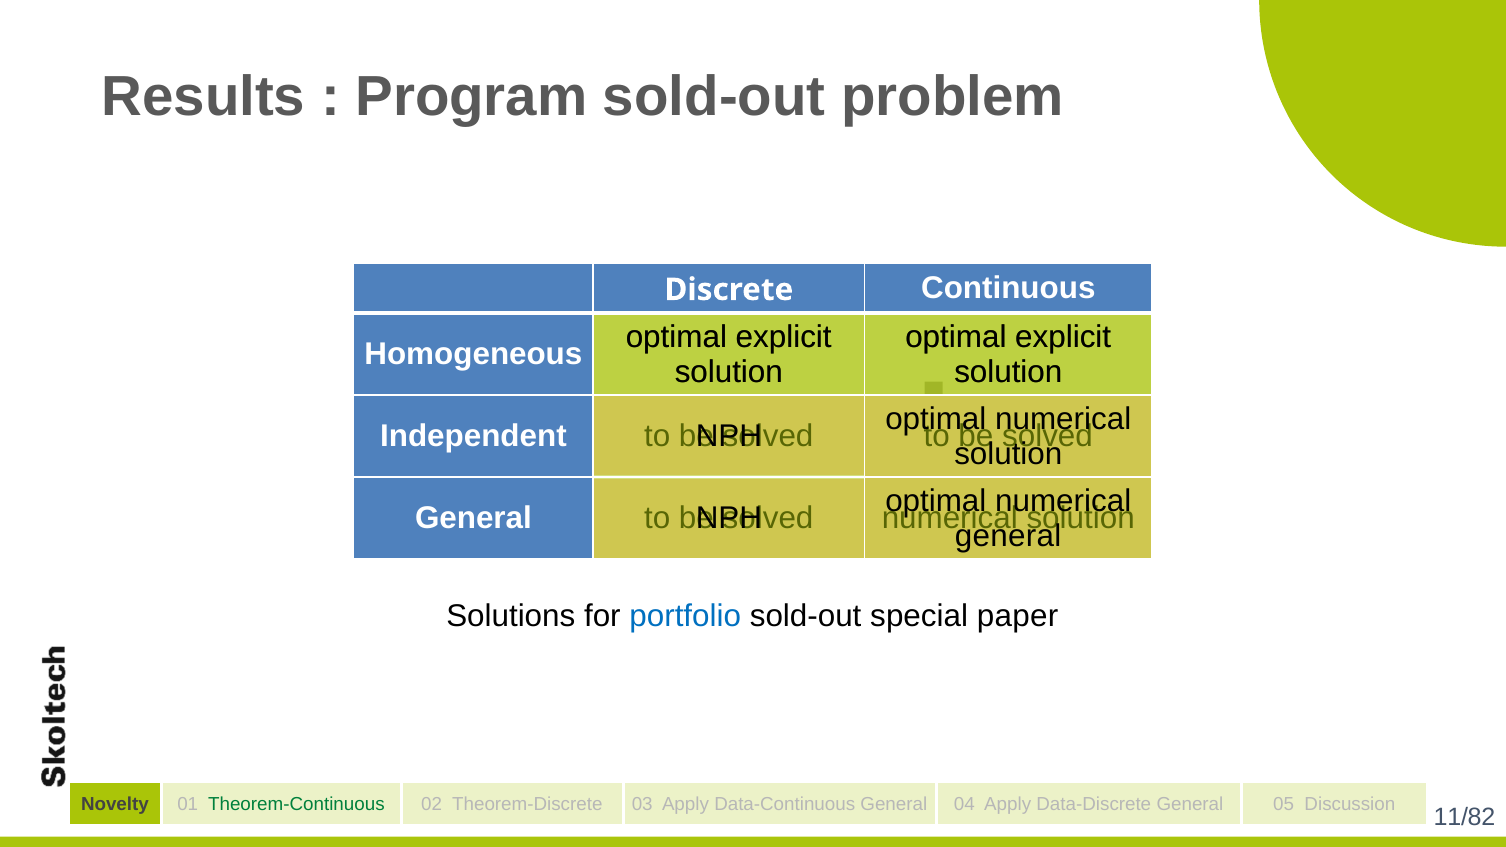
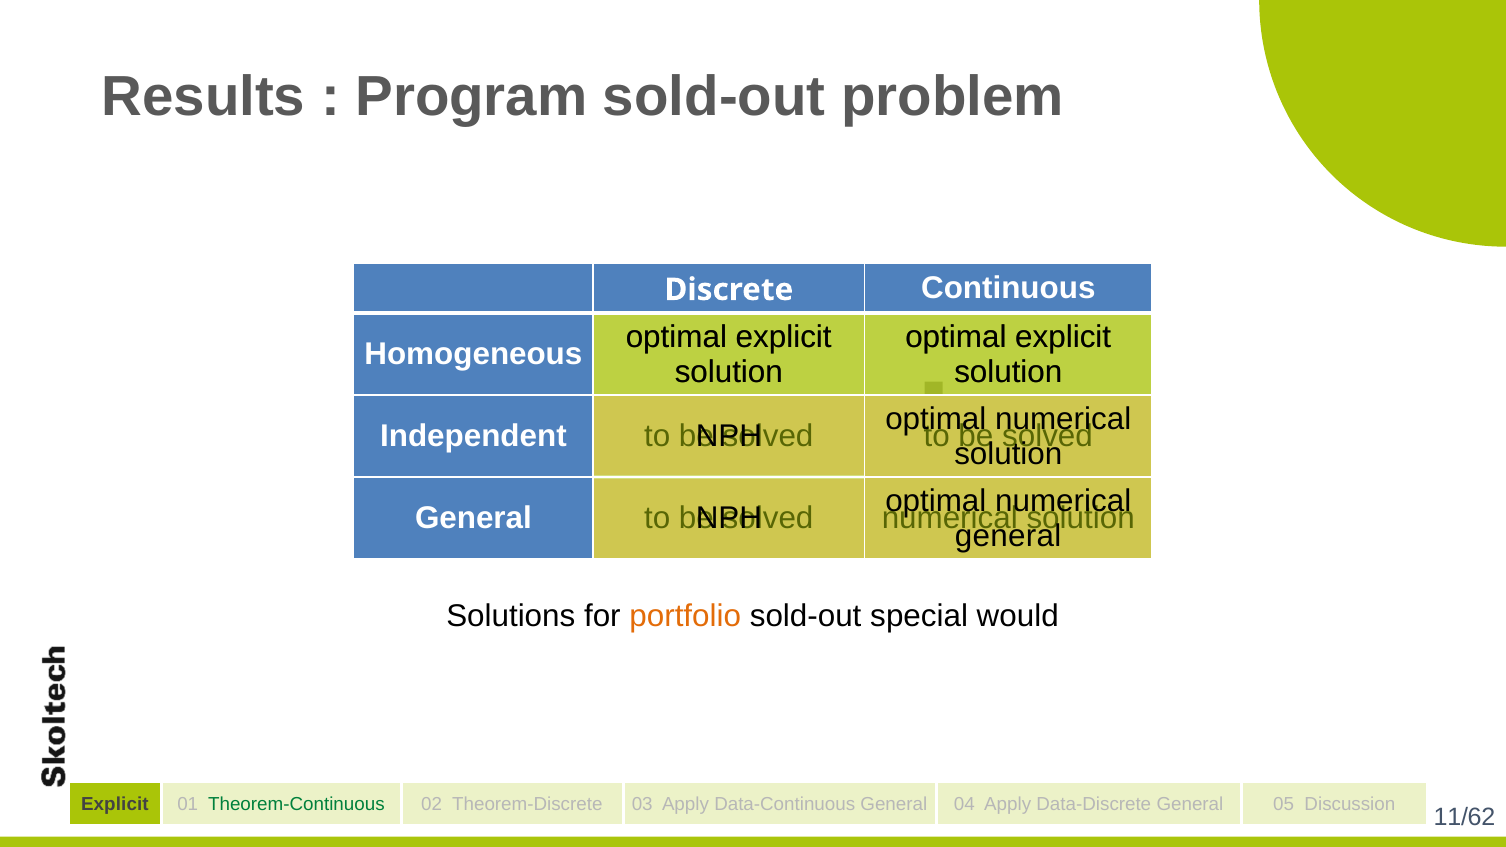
portfolio colour: blue -> orange (685, 616)
paper: paper -> would (1018, 616)
Novelty: Novelty -> Explicit (115, 804)
11/82: 11/82 -> 11/62 (1464, 817)
